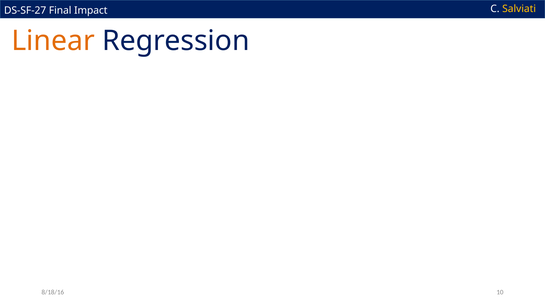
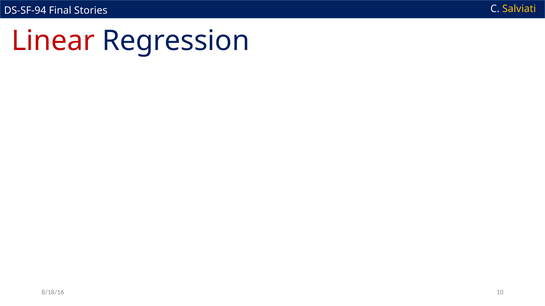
DS-SF-27: DS-SF-27 -> DS-SF-94 (25, 10)
Impact: Impact -> Stories (91, 10)
Linear colour: orange -> red (53, 41)
